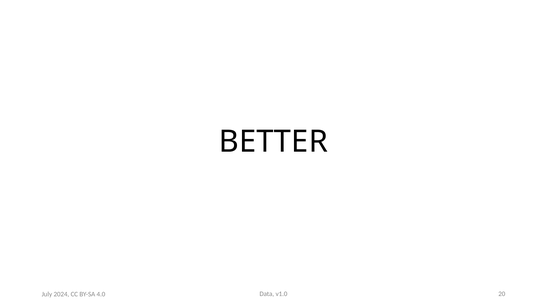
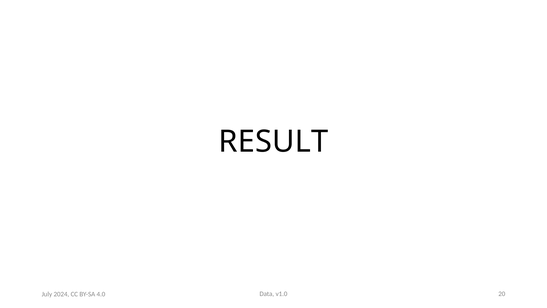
BETTER: BETTER -> RESULT (273, 142)
